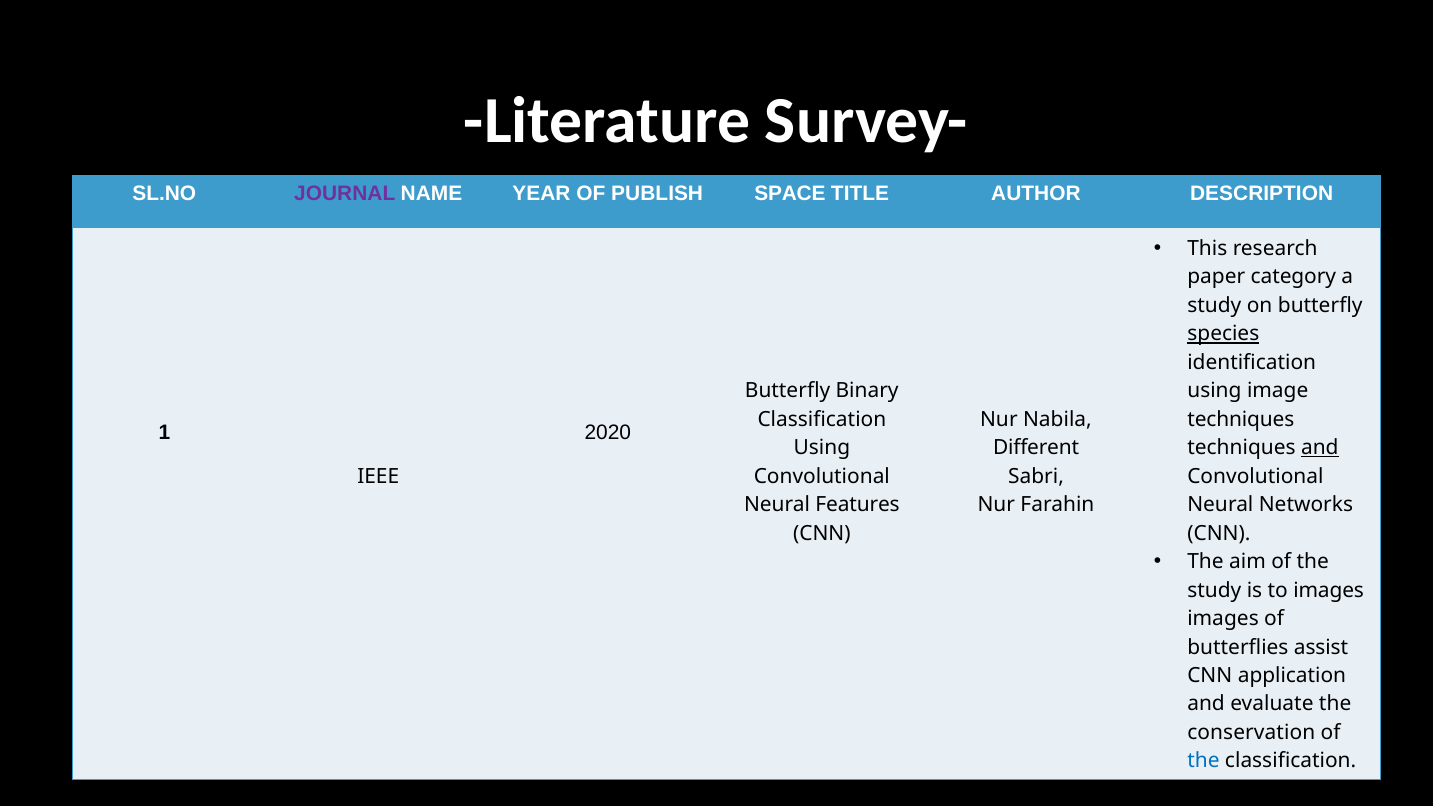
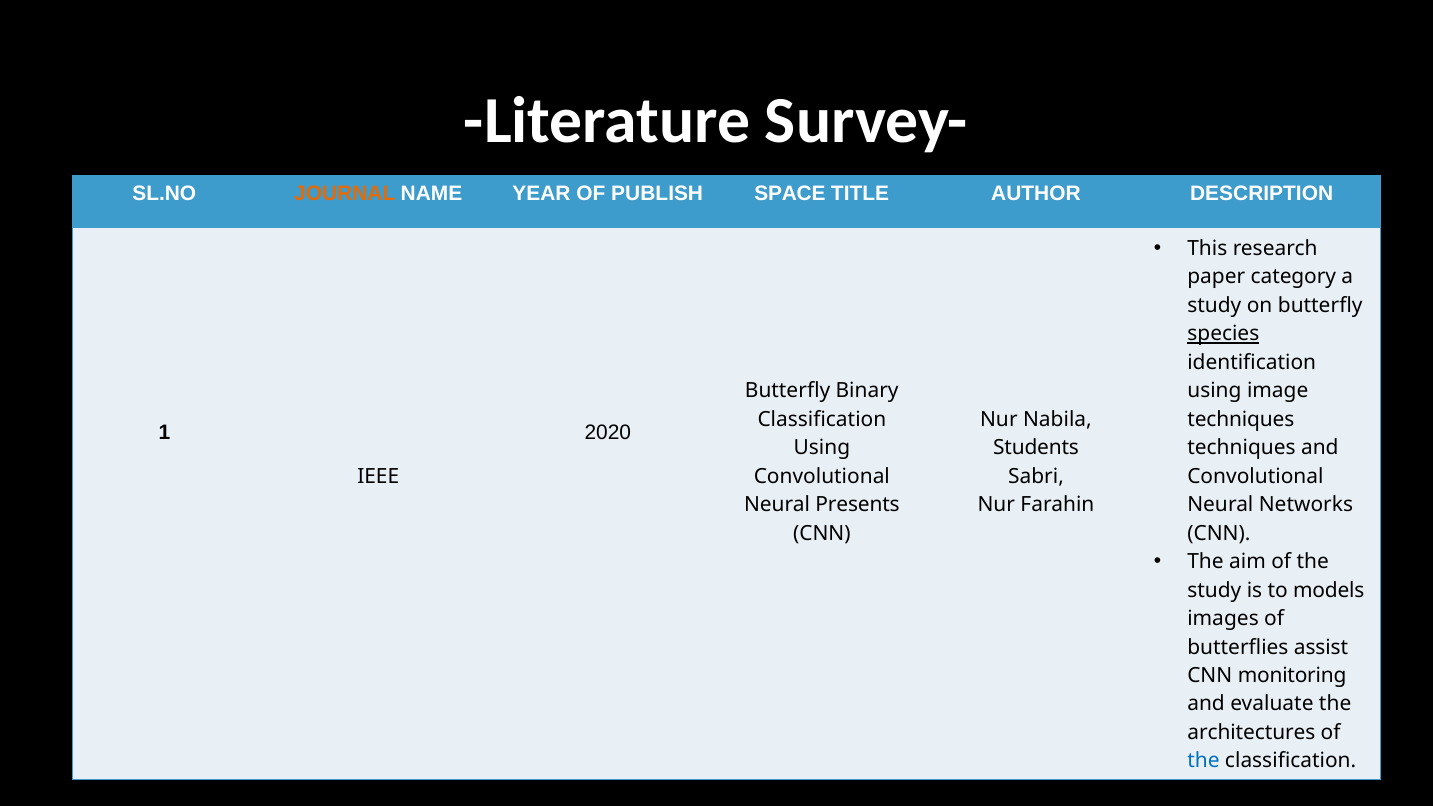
JOURNAL colour: purple -> orange (345, 193)
Different: Different -> Students (1036, 448)
and underline: present -> none (1320, 448)
Features: Features -> Presents (858, 505)
to images: images -> models (1329, 590)
application: application -> monitoring (1292, 676)
conservation: conservation -> architectures (1251, 733)
